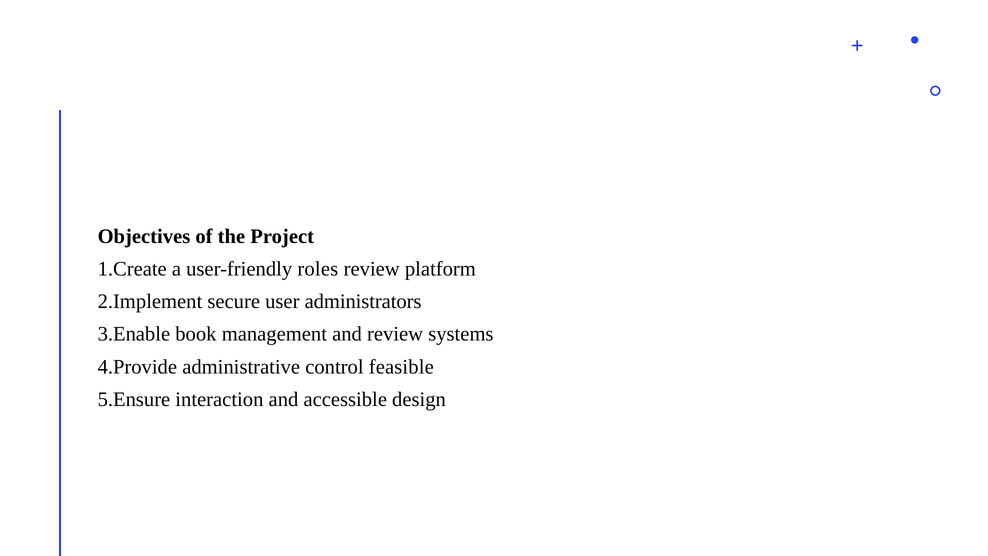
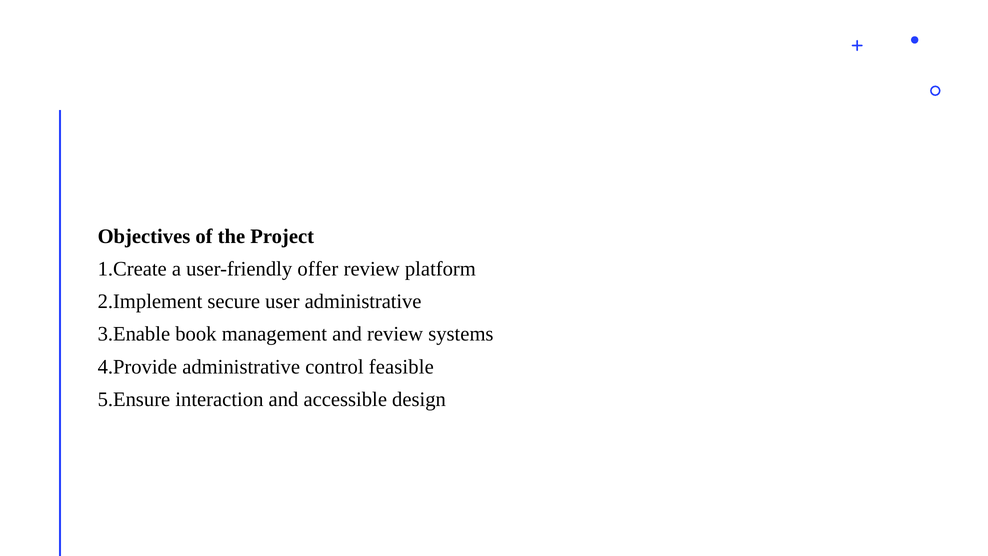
roles: roles -> offer (318, 269)
user administrators: administrators -> administrative (363, 302)
